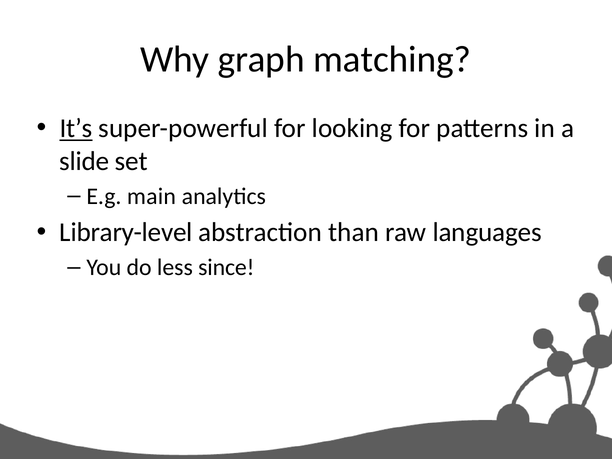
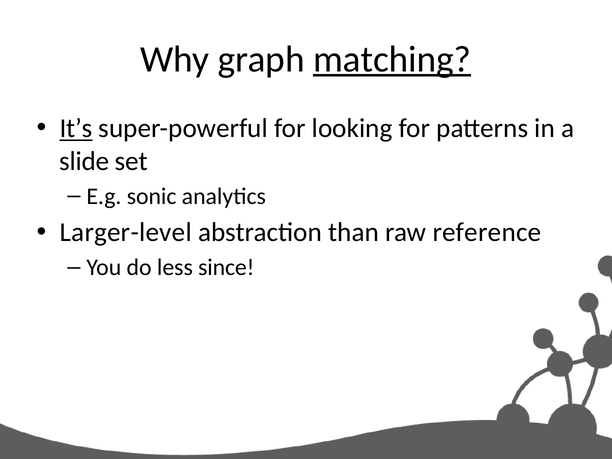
matching underline: none -> present (392, 59)
main: main -> sonic (152, 196)
Library-level: Library-level -> Larger-level (126, 232)
languages: languages -> reference (487, 232)
